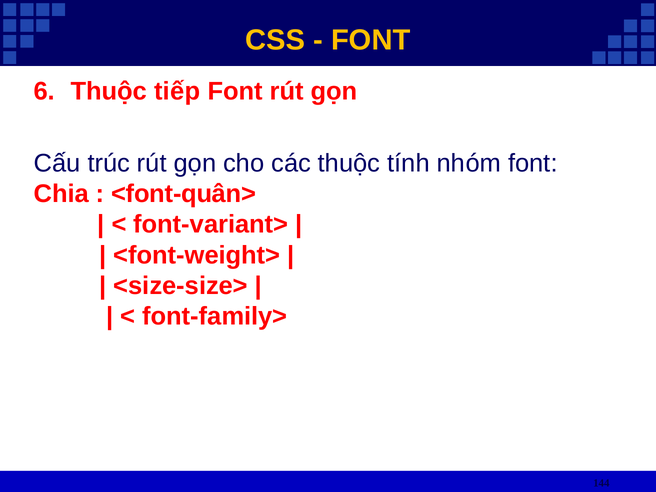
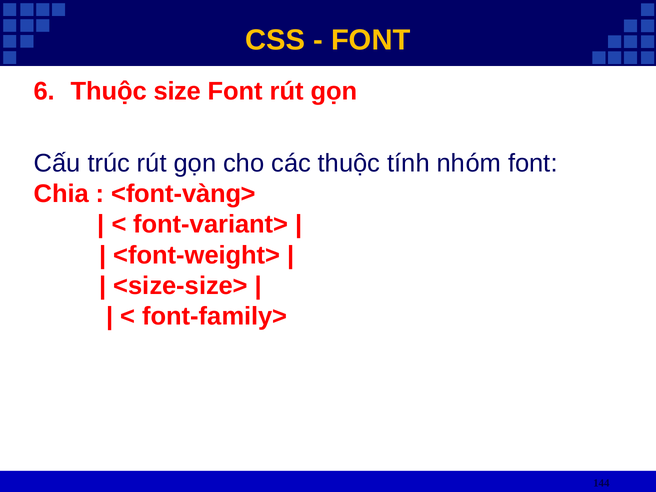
tiếp: tiếp -> size (177, 91)
<font-quân>: <font-quân> -> <font-vàng> (184, 194)
